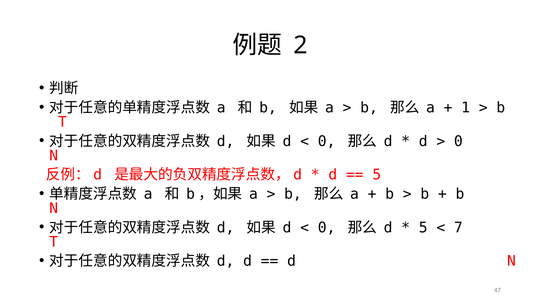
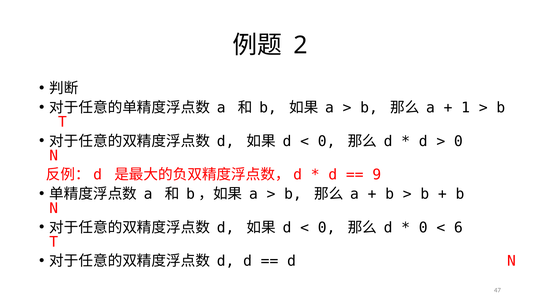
5: 5 -> 9 (377, 175)
5: 5 -> 0 (423, 227)
7: 7 -> 6 (458, 227)
